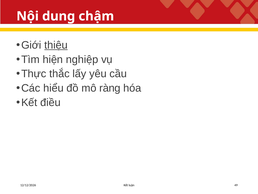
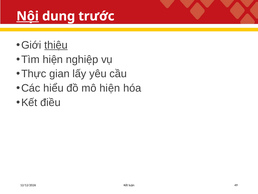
Nội underline: none -> present (28, 16)
chậm: chậm -> trước (96, 16)
thắc: thắc -> gian (59, 74)
mô ràng: ràng -> hiện (110, 88)
